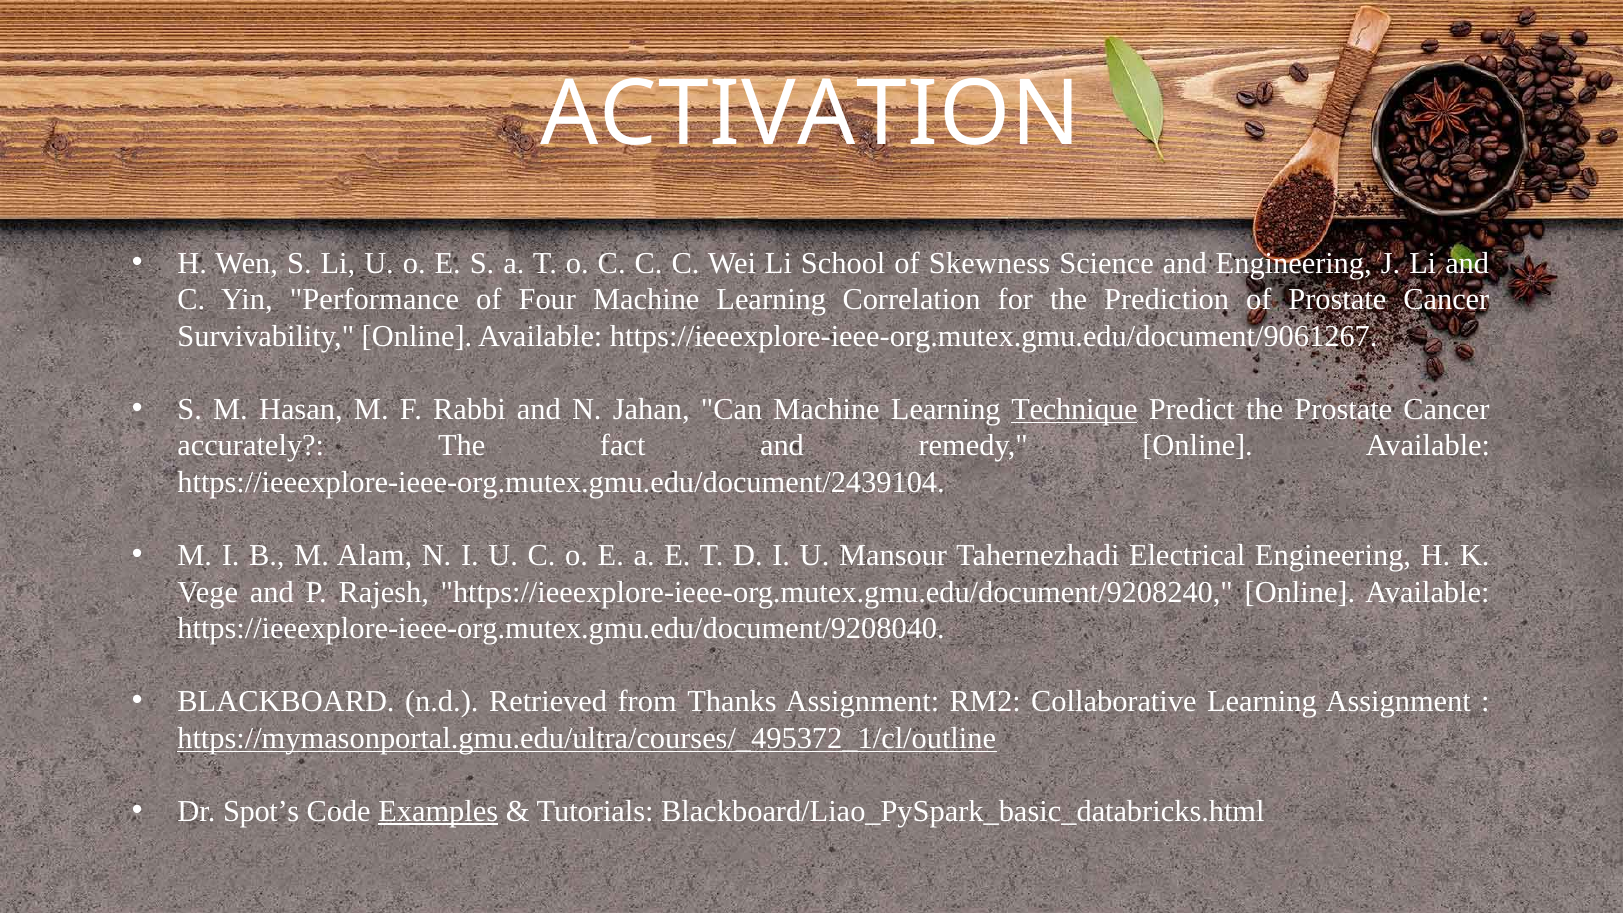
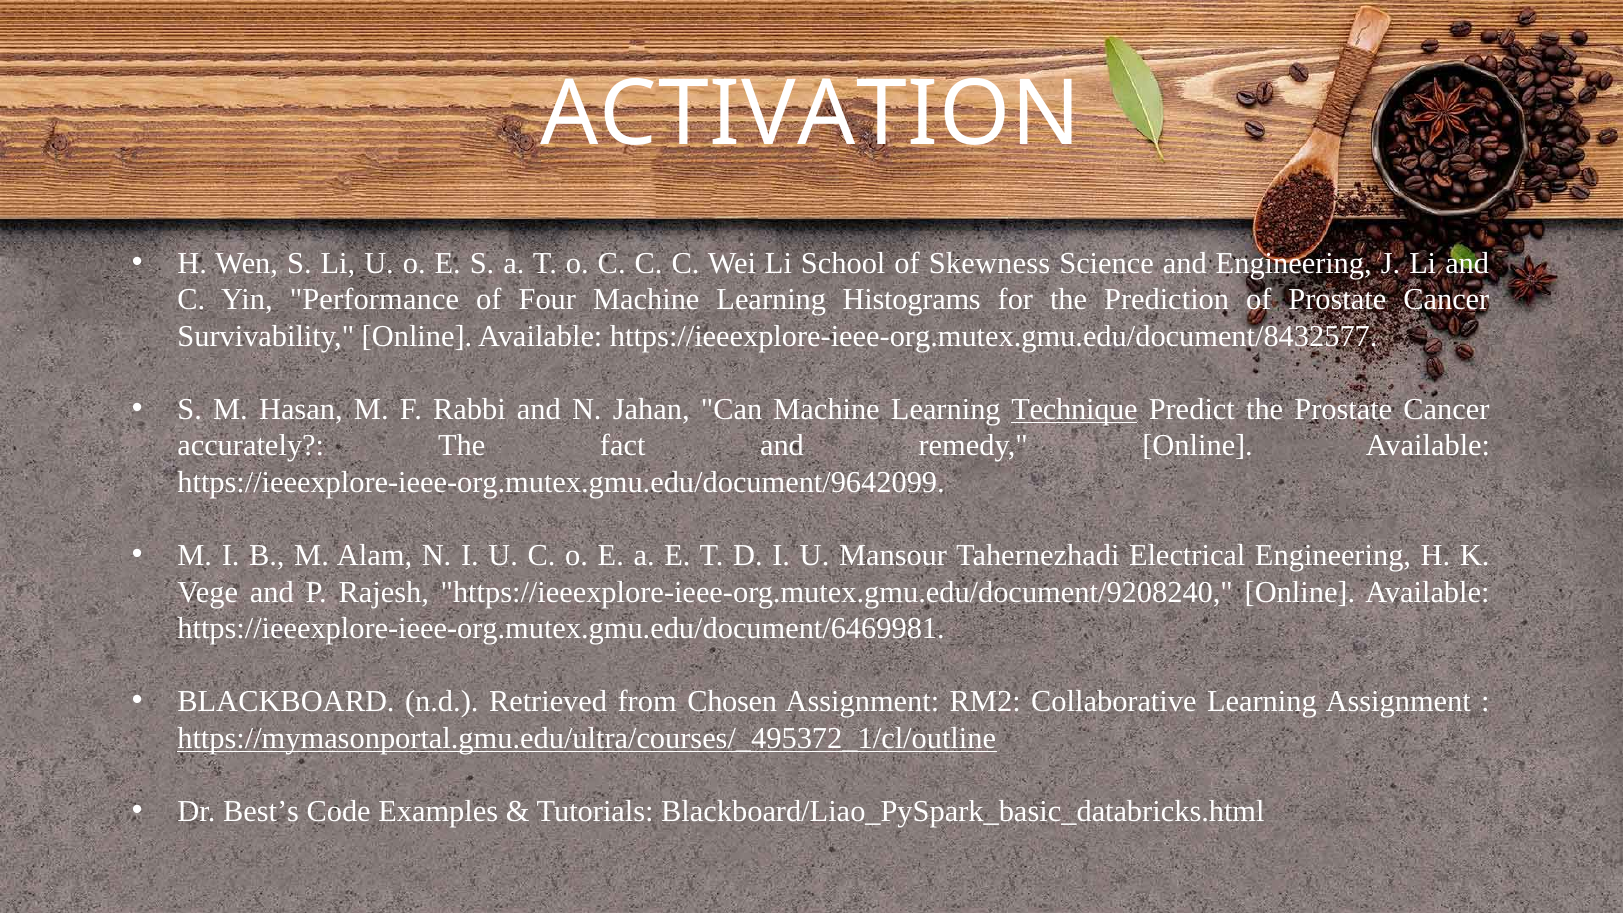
Correlation: Correlation -> Histograms (912, 300)
https://ieeexplore-ieee-org.mutex.gmu.edu/document/9061267: https://ieeexplore-ieee-org.mutex.gmu.edu/document/9061267 -> https://ieeexplore-ieee-org.mutex.gmu.edu/document/8432577 (994, 336)
https://ieeexplore-ieee-org.mutex.gmu.edu/document/2439104: https://ieeexplore-ieee-org.mutex.gmu.edu/document/2439104 -> https://ieeexplore-ieee-org.mutex.gmu.edu/document/9642099 (561, 482)
https://ieeexplore-ieee-org.mutex.gmu.edu/document/9208040: https://ieeexplore-ieee-org.mutex.gmu.edu/document/9208040 -> https://ieeexplore-ieee-org.mutex.gmu.edu/document/6469981 (561, 628)
Thanks: Thanks -> Chosen (732, 701)
Spot’s: Spot’s -> Best’s (261, 811)
Examples underline: present -> none (438, 811)
